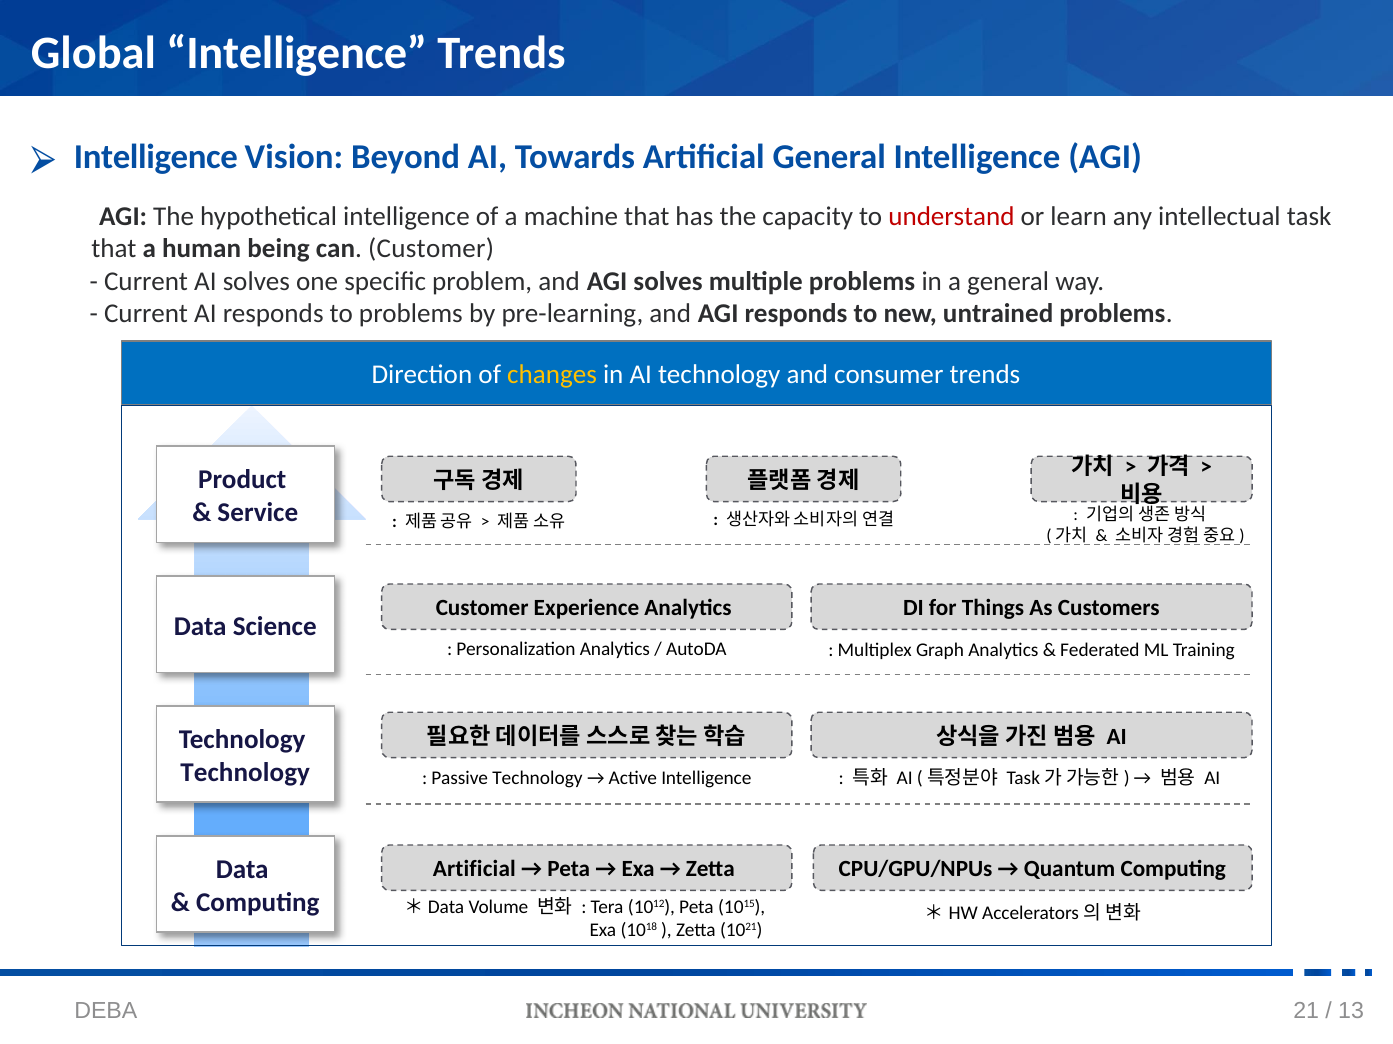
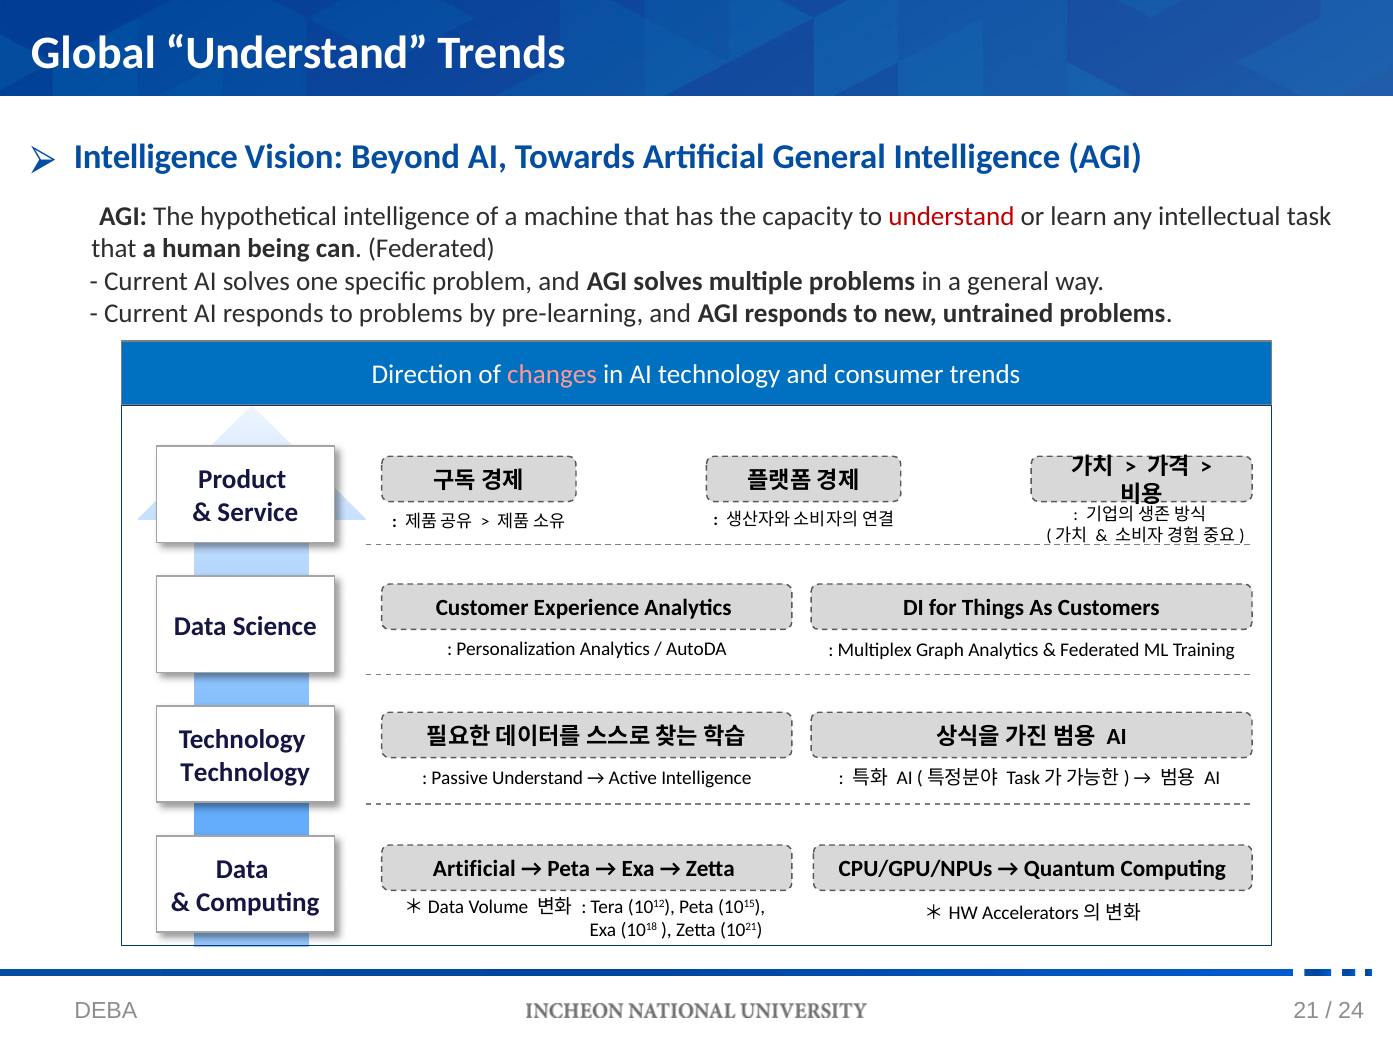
Global Intelligence: Intelligence -> Understand (297, 53)
can Customer: Customer -> Federated (431, 249)
changes colour: yellow -> pink (552, 375)
Passive Technology: Technology -> Understand (538, 778)
13: 13 -> 24 (1351, 1012)
